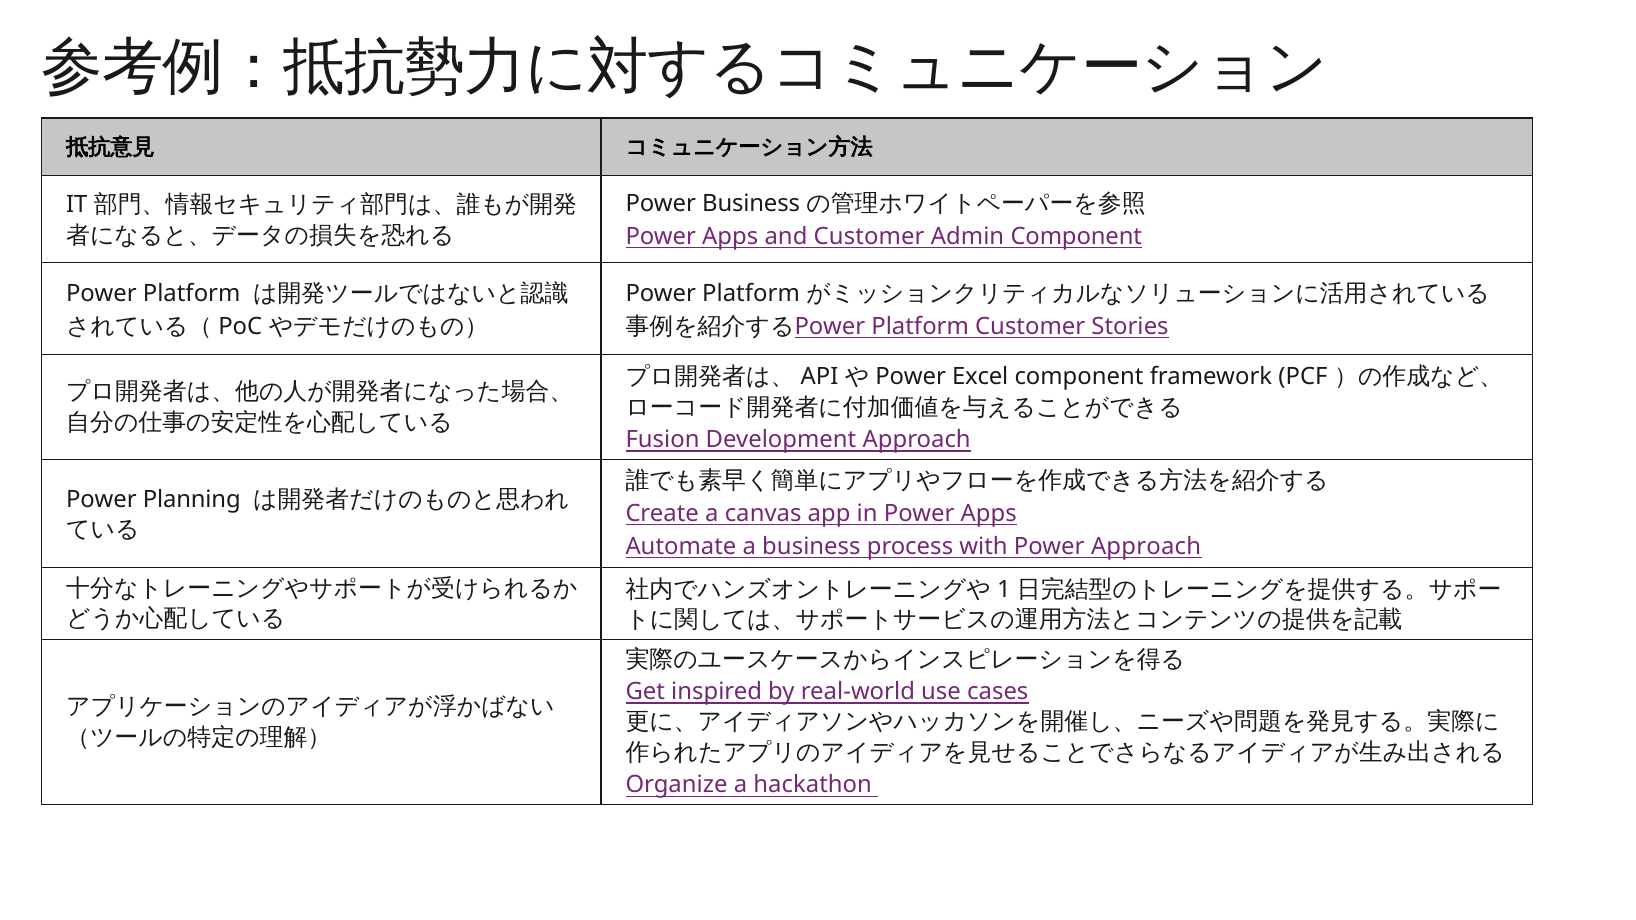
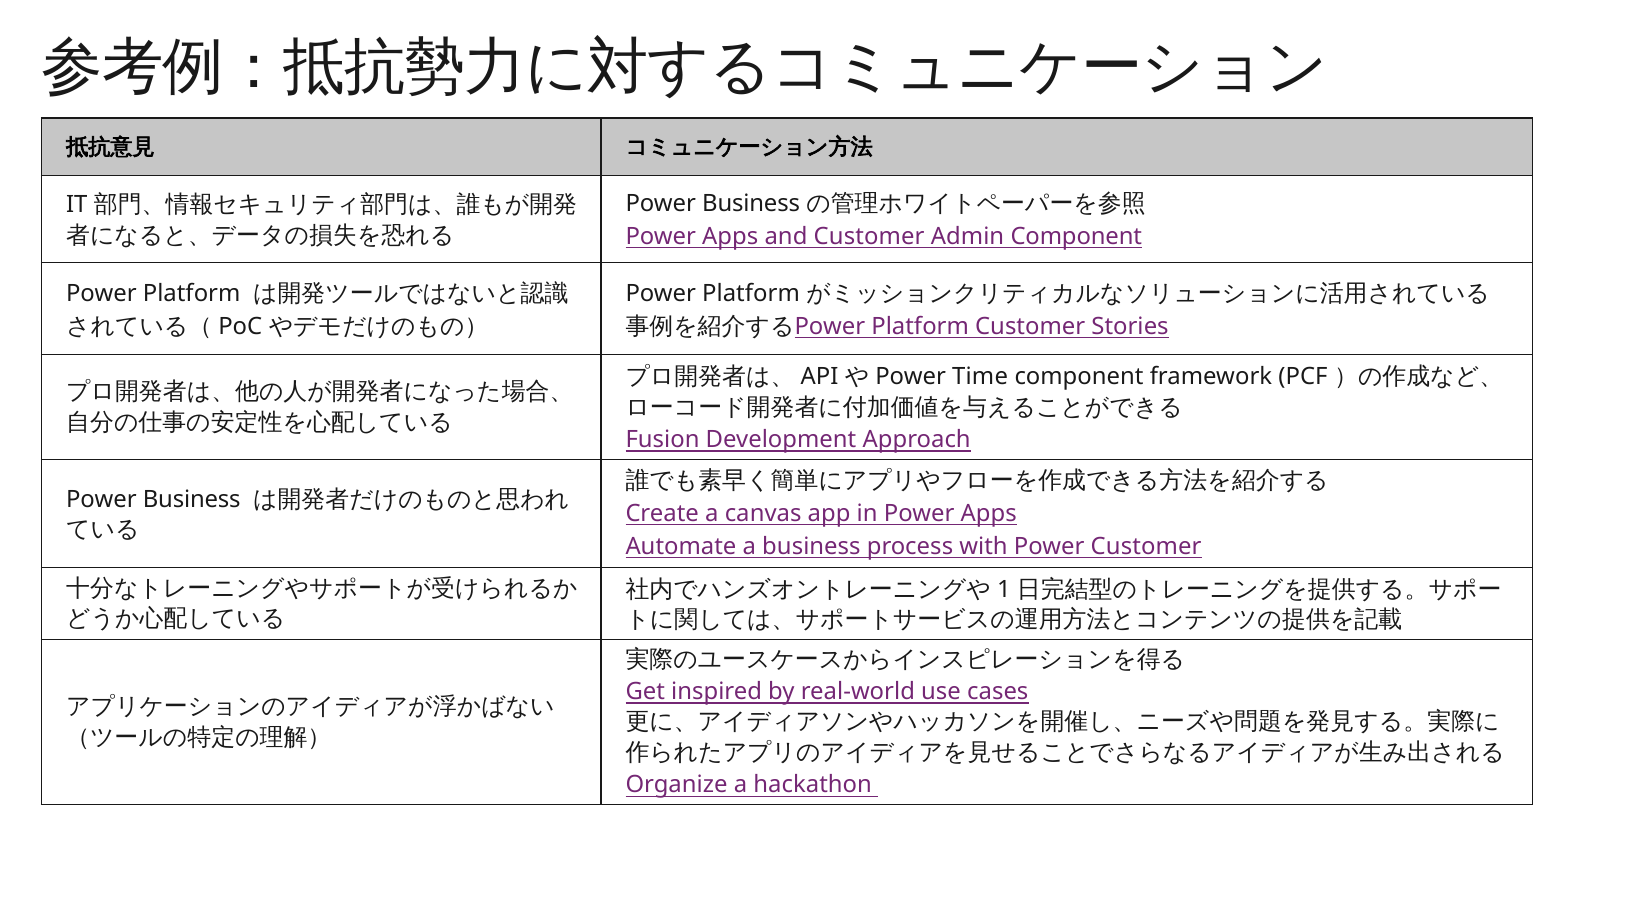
Excel: Excel -> Time (980, 377)
Planning: Planning -> Business (192, 500)
Power Approach: Approach -> Customer (1146, 546)
